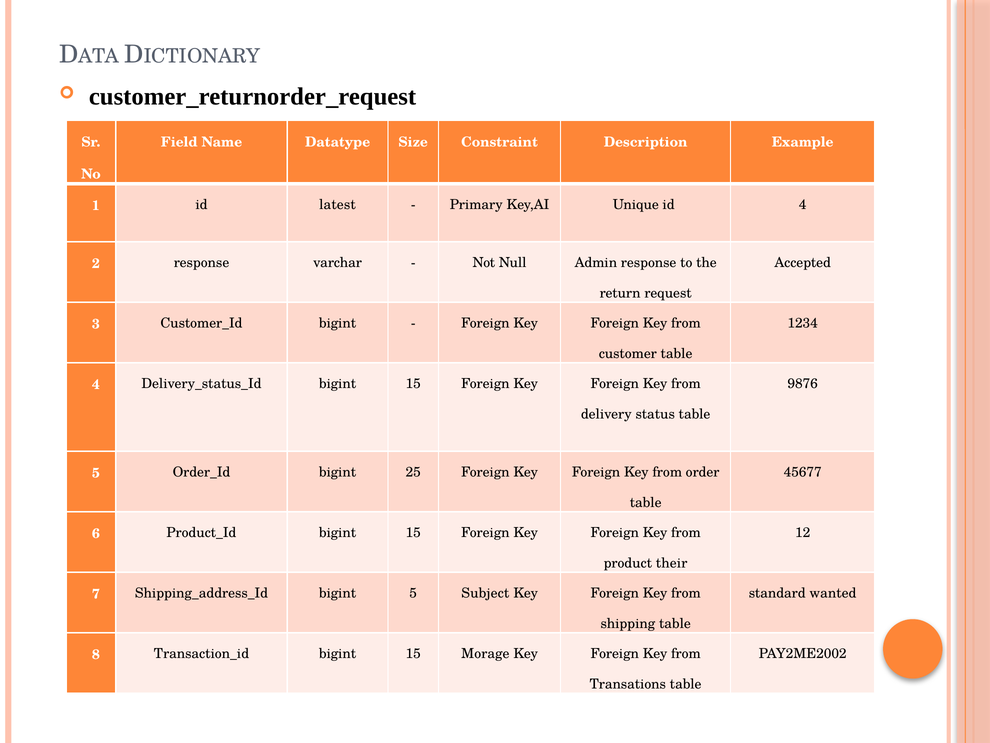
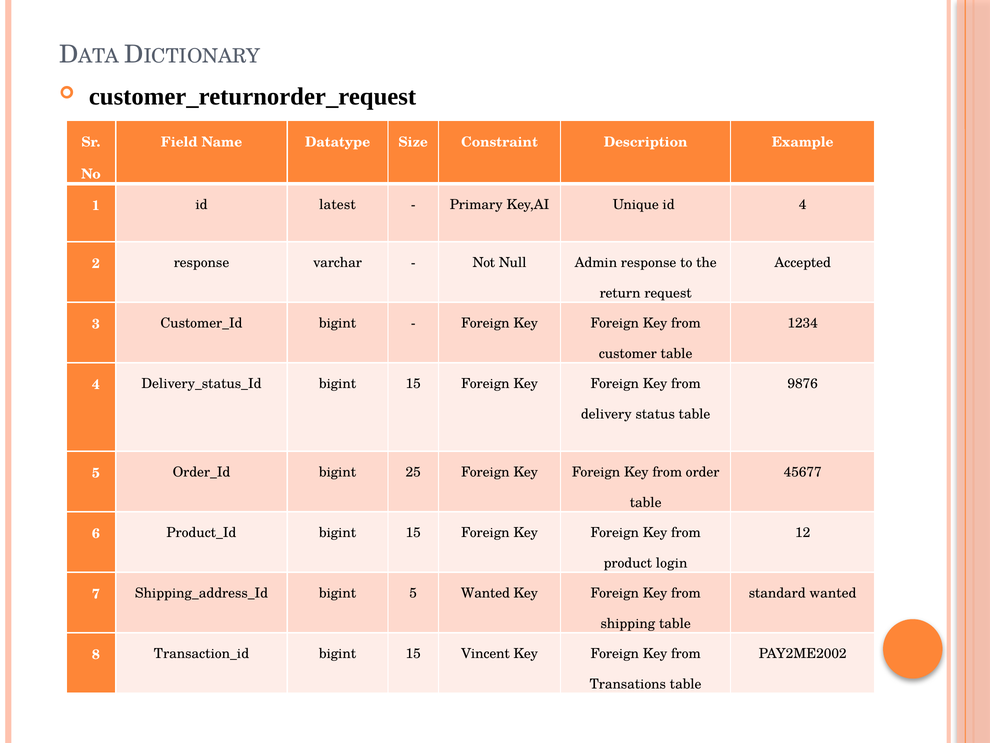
their: their -> login (672, 563)
5 Subject: Subject -> Wanted (485, 593)
Morage: Morage -> Vincent (485, 653)
